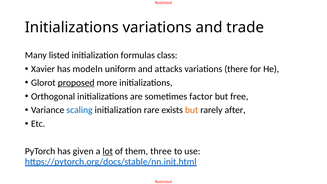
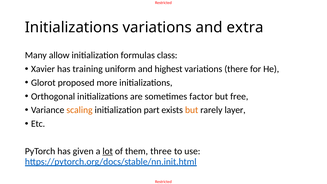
trade: trade -> extra (245, 27)
listed: listed -> allow (59, 55)
modeln: modeln -> training (88, 69)
attacks: attacks -> highest (169, 69)
proposed underline: present -> none (76, 83)
scaling colour: blue -> orange (79, 110)
rare: rare -> part (152, 110)
after: after -> layer (235, 110)
